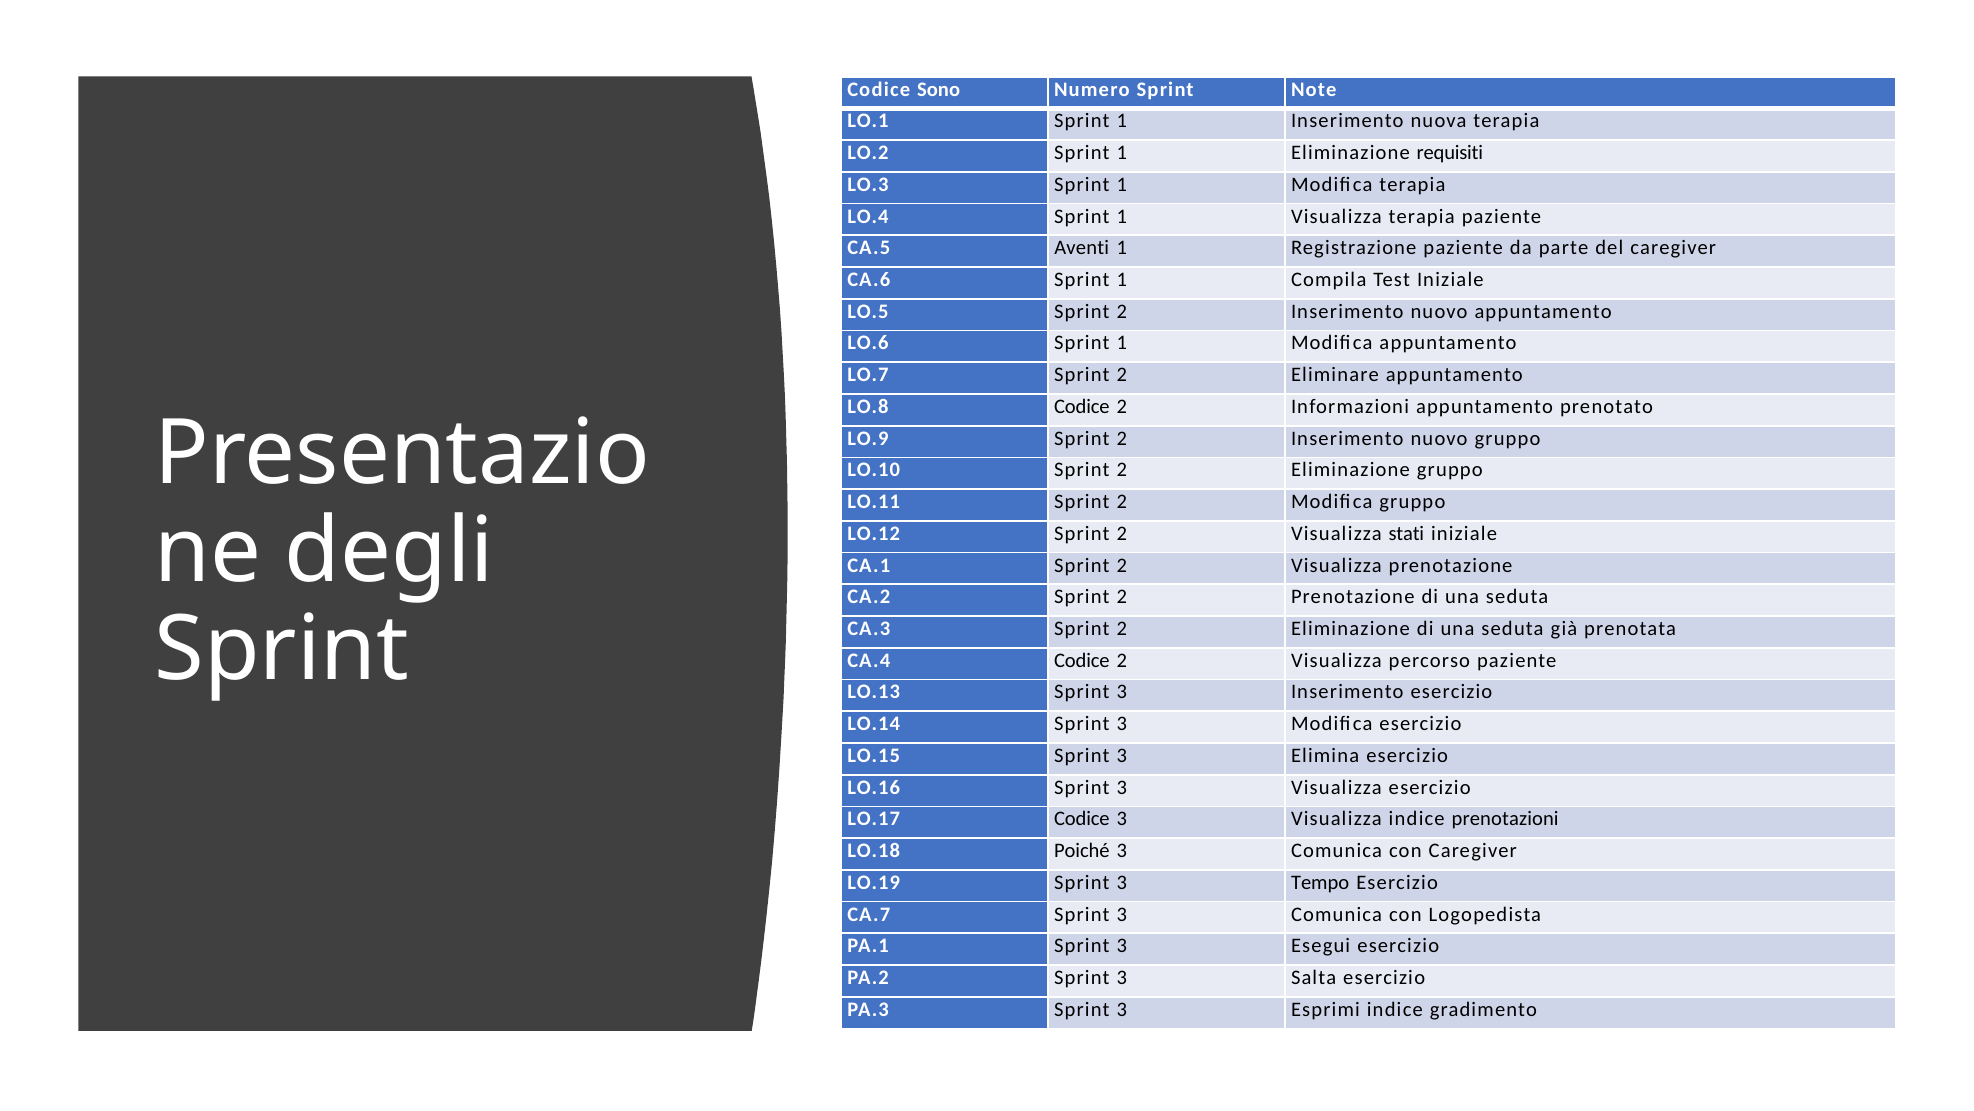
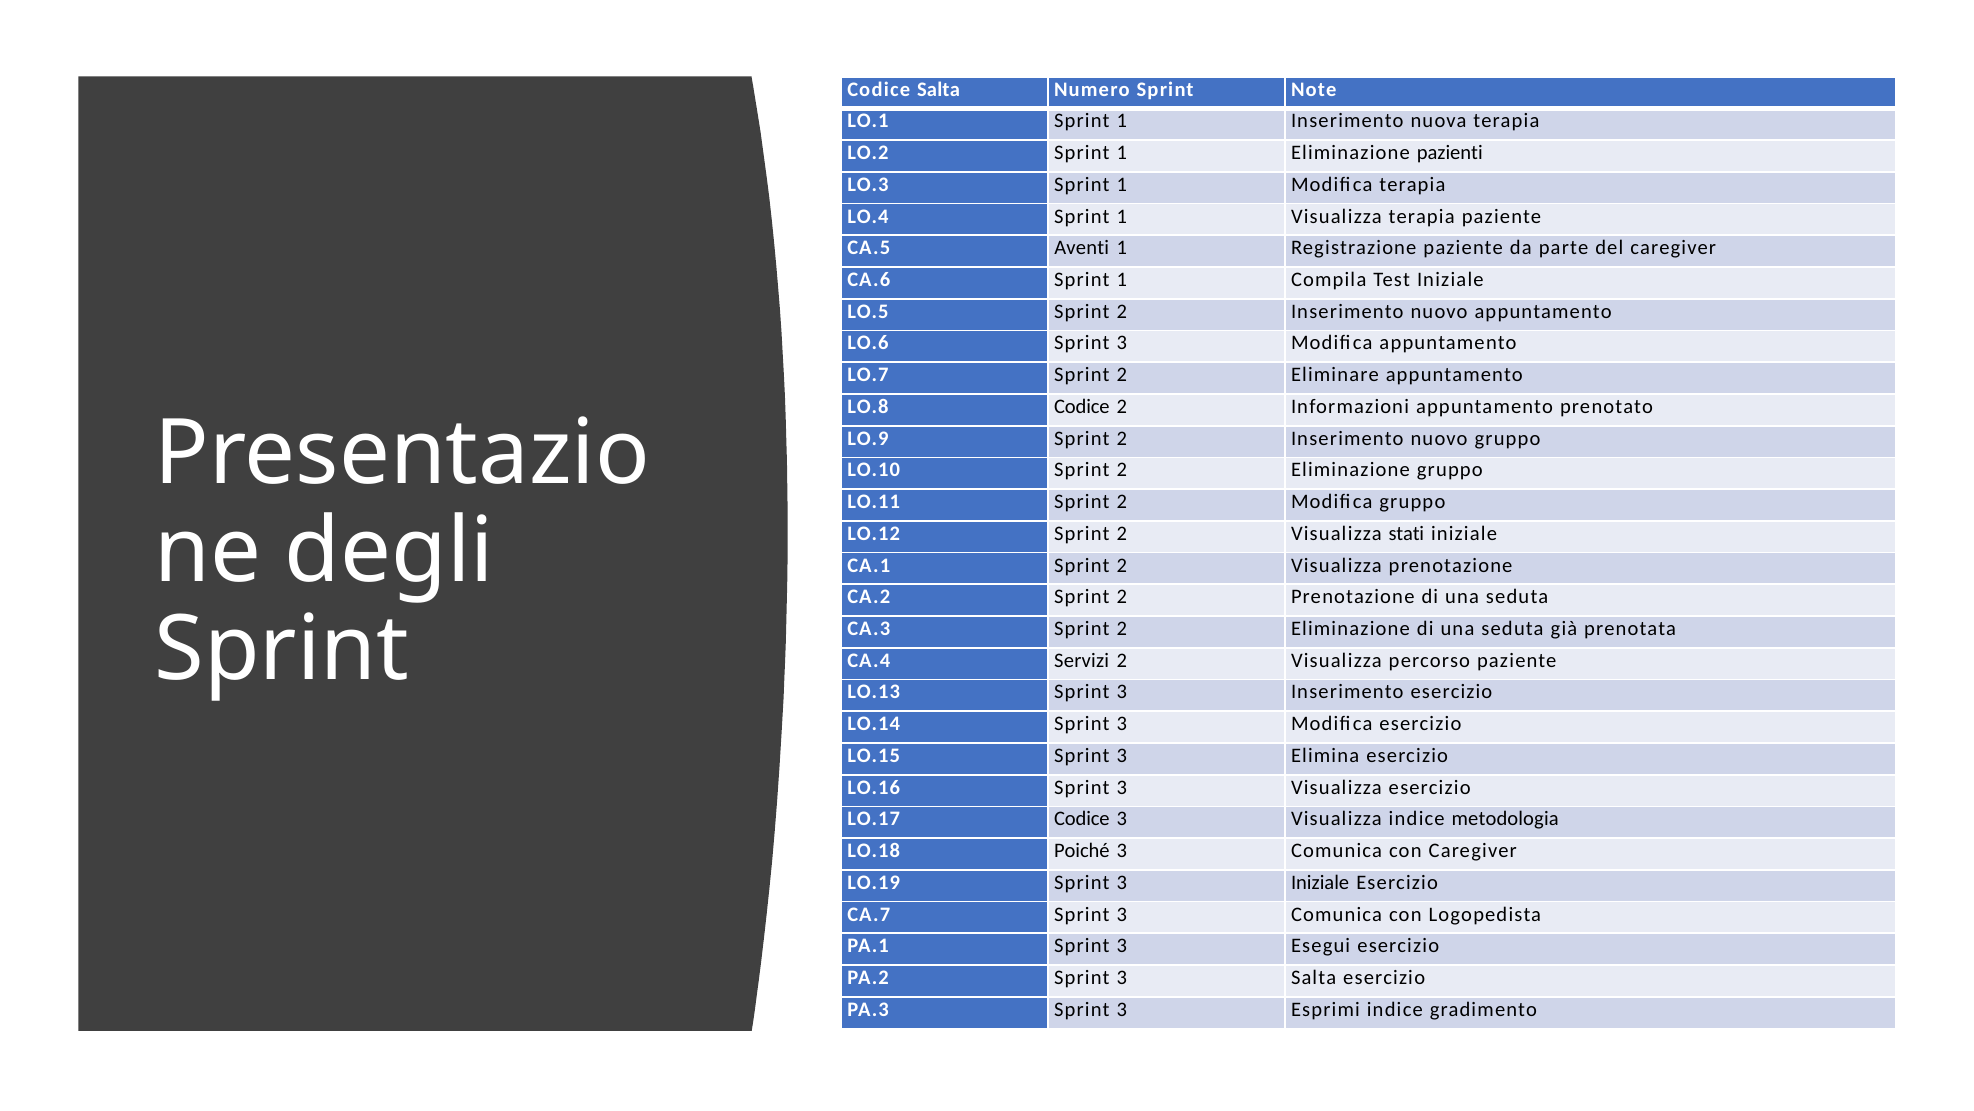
Codice Sono: Sono -> Salta (939, 89)
requisiti: requisiti -> pazienti (1450, 153)
LO.6 Sprint 1: 1 -> 3 (1122, 343)
CA.4 Codice: Codice -> Servizi (1082, 660)
prenotazioni: prenotazioni -> metodologia (1505, 819)
3 Tempo: Tempo -> Iniziale (1320, 882)
